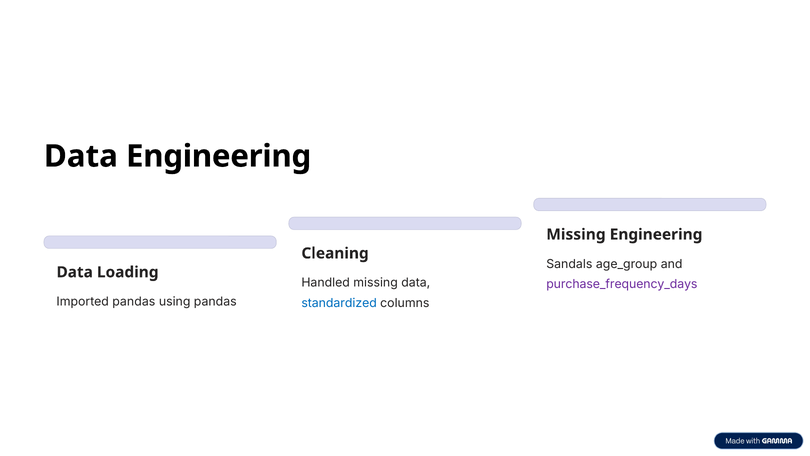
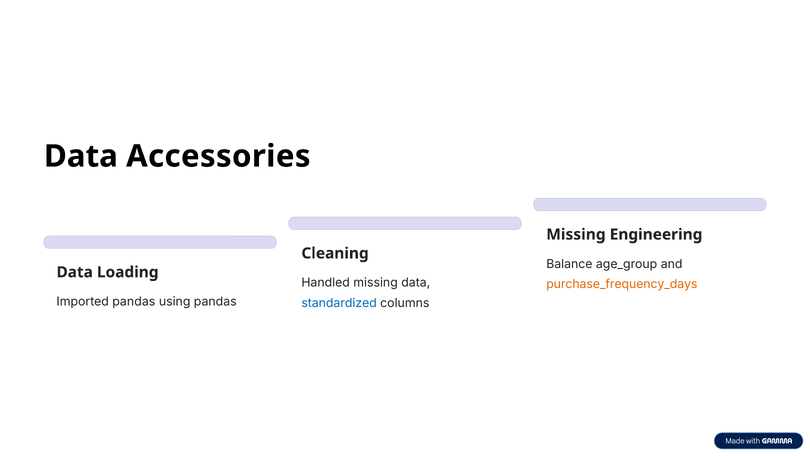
Data Engineering: Engineering -> Accessories (218, 156)
Sandals: Sandals -> Balance (569, 264)
purchase_frequency_days colour: purple -> orange (622, 284)
